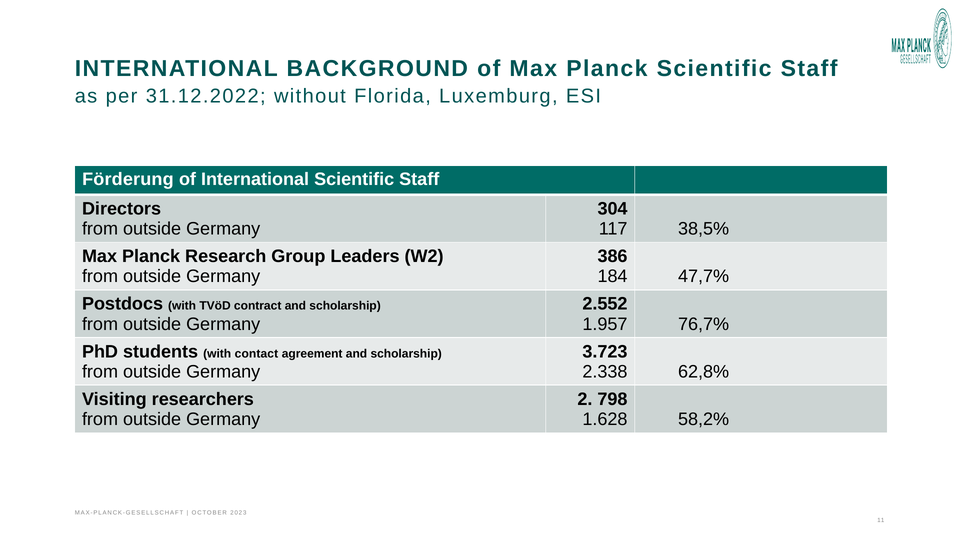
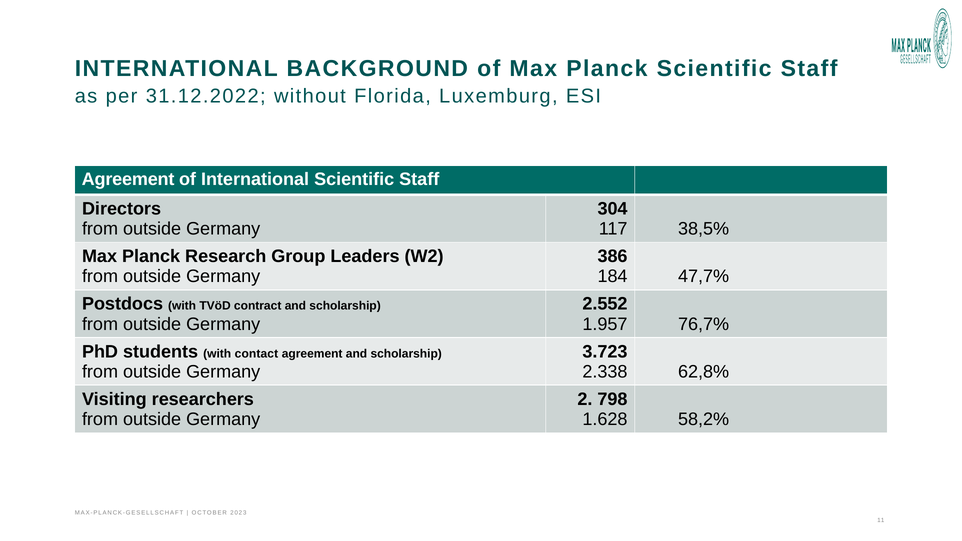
Förderung: Förderung -> Agreement (128, 179)
